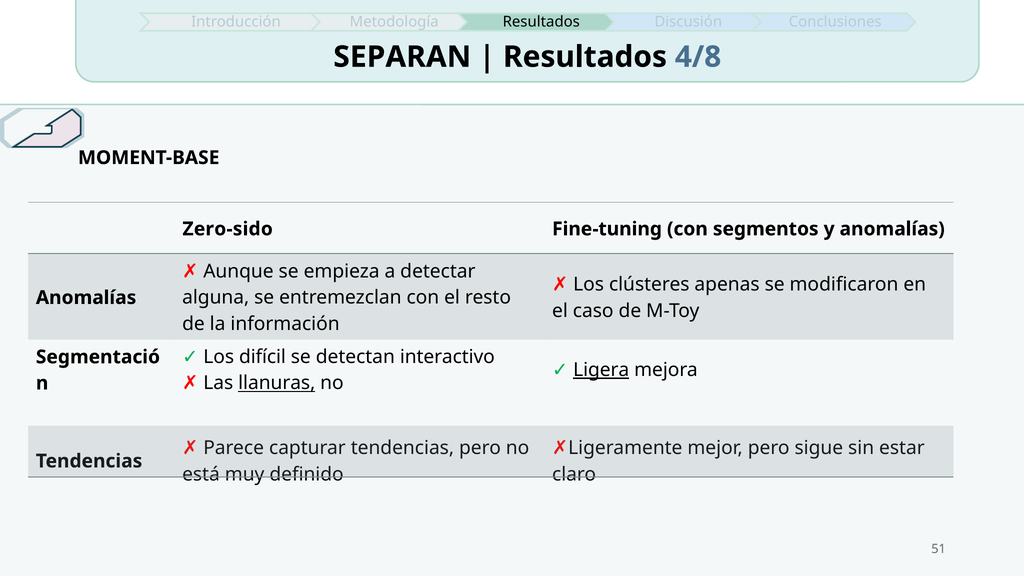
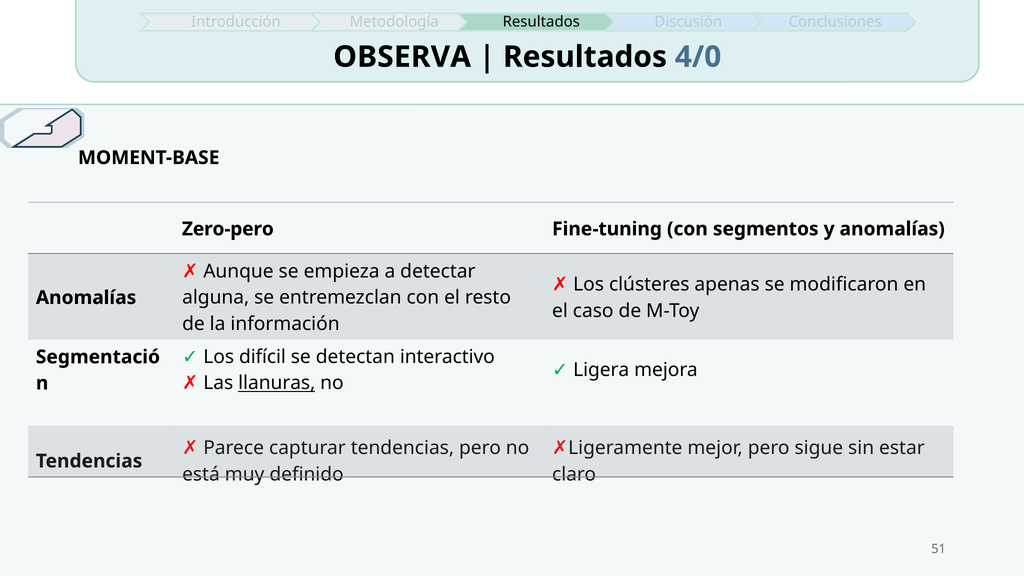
SEPARAN: SEPARAN -> OBSERVA (402, 57)
4/8: 4/8 -> 4/0 (698, 57)
Zero-sido: Zero-sido -> Zero-pero (228, 229)
Ligera underline: present -> none (601, 370)
